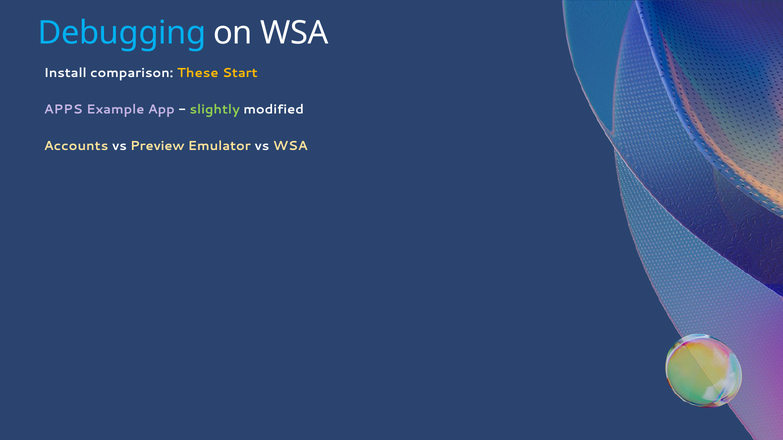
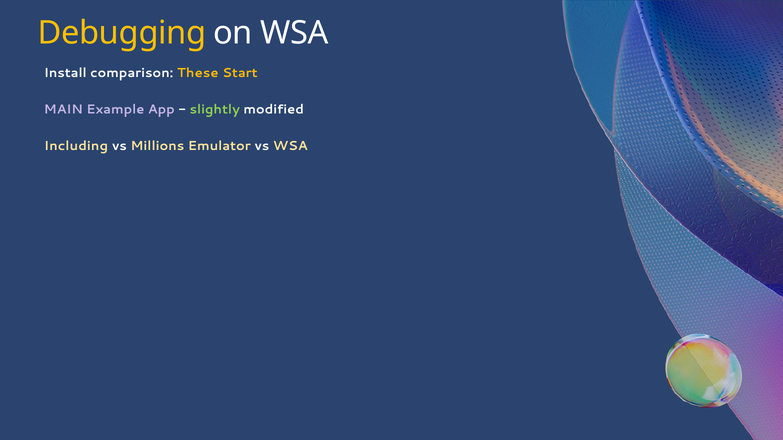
Debugging colour: light blue -> yellow (122, 33)
APPS: APPS -> MAIN (63, 110)
Accounts: Accounts -> Including (76, 146)
Preview: Preview -> Millions (157, 146)
